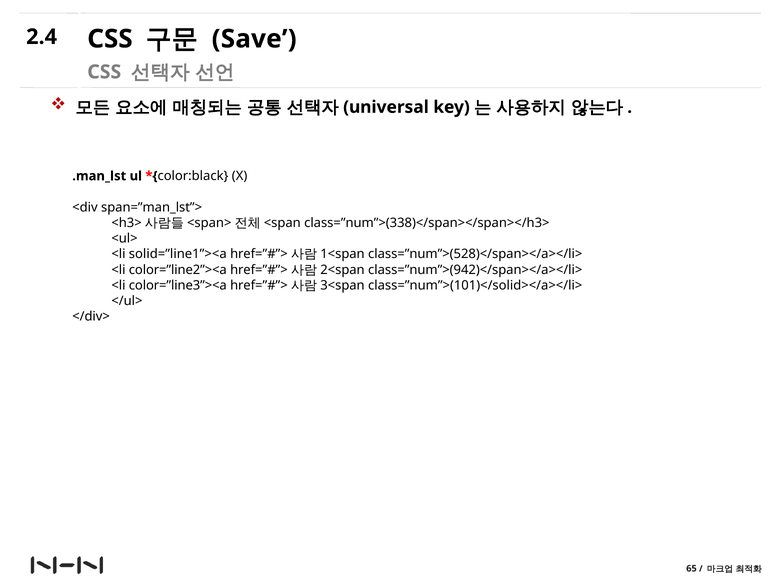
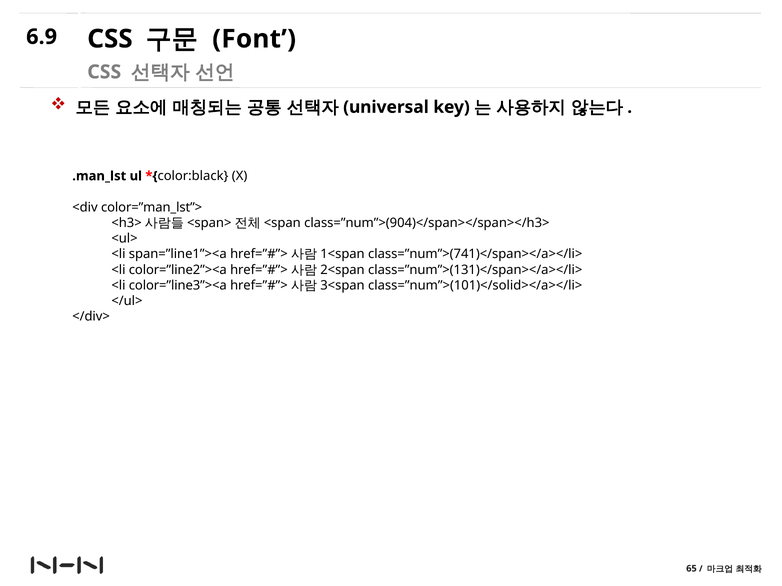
2.4: 2.4 -> 6.9 (42, 37)
Save: Save -> Font (254, 39)
span=”man_lst”>: span=”man_lst”> -> color=”man_lst”> (152, 207)
class=”num”>(338)</span></span></h3>: class=”num”>(338)</span></span></h3> -> class=”num”>(904)</span></span></h3> (427, 223)
solid=”line1”><a: solid=”line1”><a -> span=”line1”><a (178, 254)
class=”num”>(528)</span></a></li>: class=”num”>(528)</span></a></li> -> class=”num”>(741)</span></a></li> (475, 254)
class=”num”>(942)</span></a></li>: class=”num”>(942)</span></a></li> -> class=”num”>(131)</span></a></li> (475, 270)
